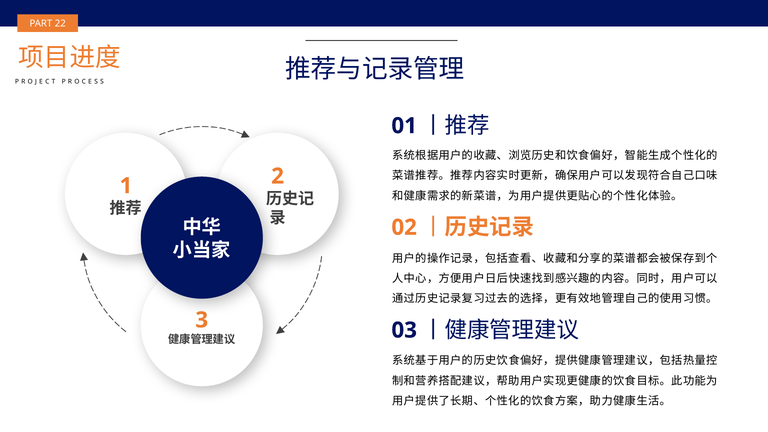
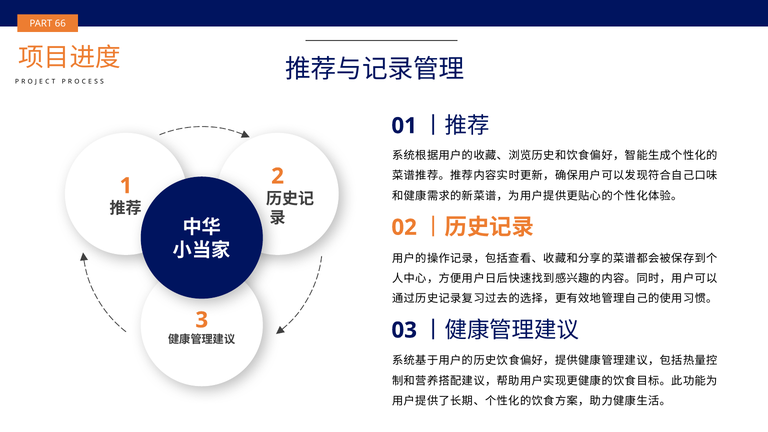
22: 22 -> 66 (60, 24)
